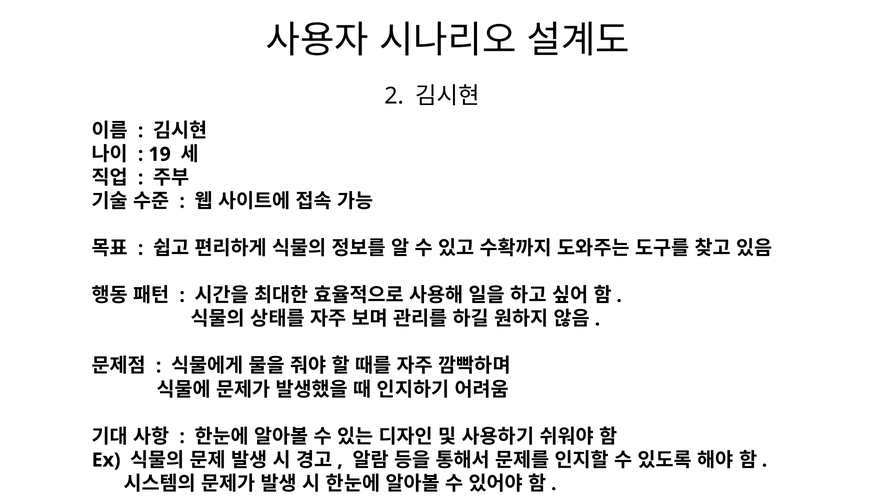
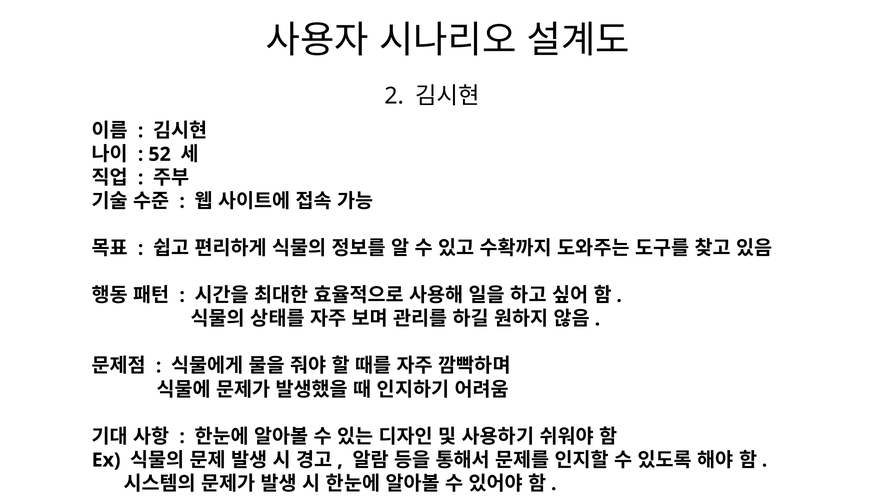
19: 19 -> 52 (160, 154)
